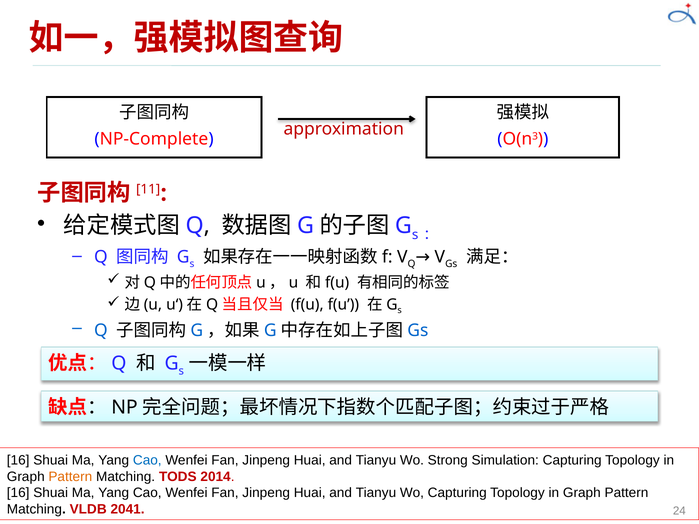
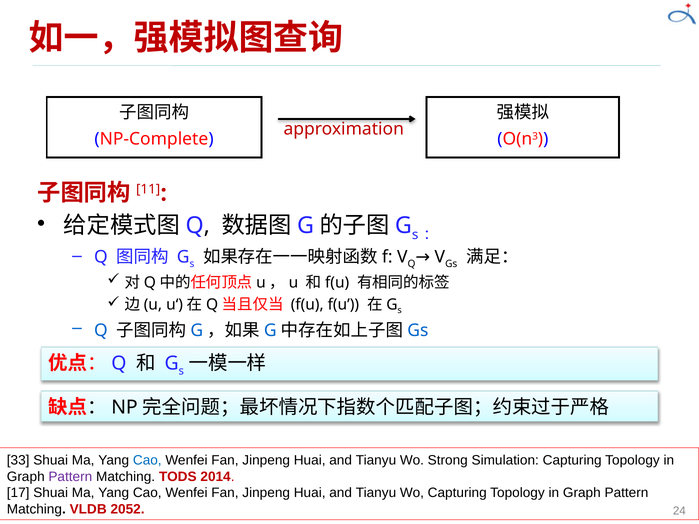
16: 16 -> 33 (18, 460)
Pattern colour: orange -> purple (70, 477)
16: 16 -> 17 (18, 493)
2041: 2041 -> 2052 (128, 509)
